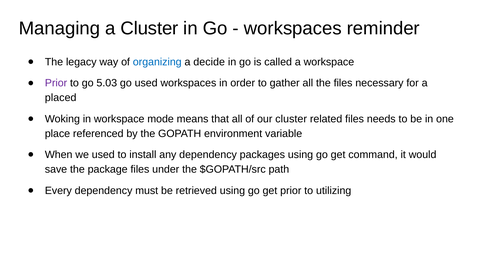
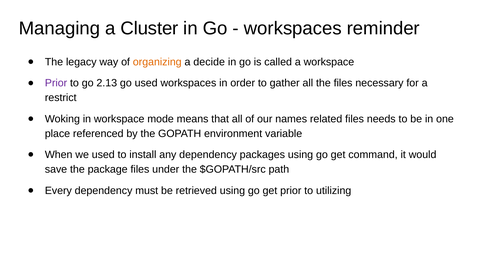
organizing colour: blue -> orange (157, 62)
5.03: 5.03 -> 2.13 (107, 83)
placed: placed -> restrict (61, 98)
our cluster: cluster -> names (291, 119)
